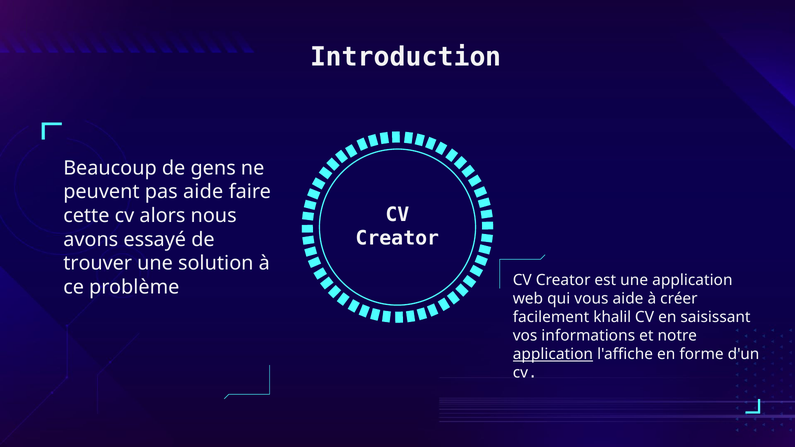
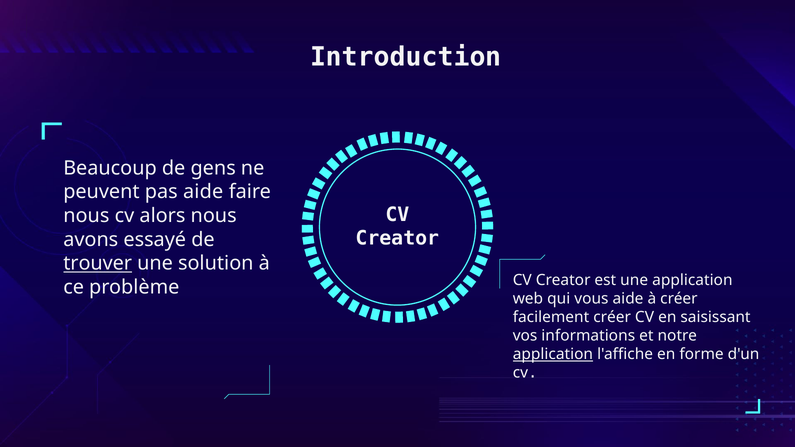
cette: cette -> nous (86, 216)
trouver underline: none -> present (98, 264)
facilement khalil: khalil -> créer (612, 317)
